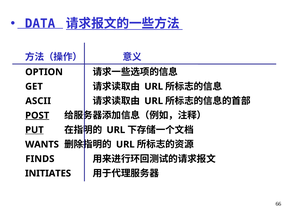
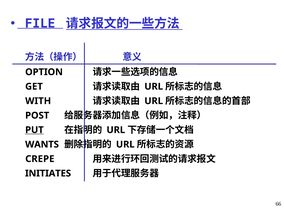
DATA: DATA -> FILE (40, 24)
ASCII: ASCII -> WITH (38, 101)
POST underline: present -> none (37, 115)
FINDS: FINDS -> CREPE (40, 159)
